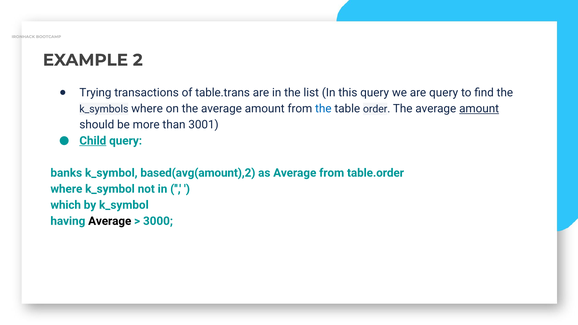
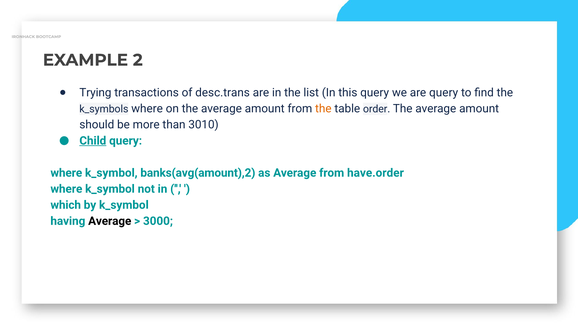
table.trans: table.trans -> desc.trans (223, 93)
the colour: blue -> orange (323, 109)
amount underline: present -> none (479, 109)
3001: 3001 -> 3010 (204, 125)
banks: banks -> where (66, 173)
based(avg(amount),2: based(avg(amount),2 -> banks(avg(amount),2 (198, 173)
table.order: table.order -> have.order (375, 173)
